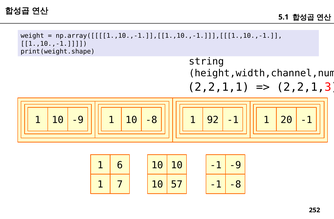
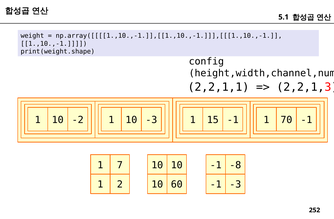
string: string -> config (206, 62)
10 -9: -9 -> -2 (78, 120)
10 -8: -8 -> -3 (151, 120)
92: 92 -> 15 (213, 120)
20: 20 -> 70 (286, 120)
6: 6 -> 7 (120, 165)
-1 -9: -9 -> -8 (235, 165)
7: 7 -> 2 (120, 185)
57: 57 -> 60 (177, 185)
-1 -8: -8 -> -3 (235, 185)
